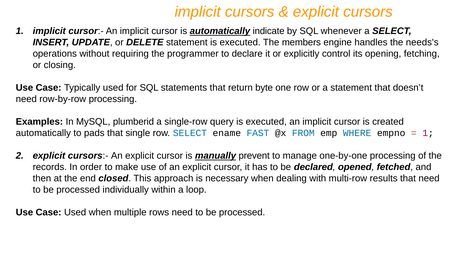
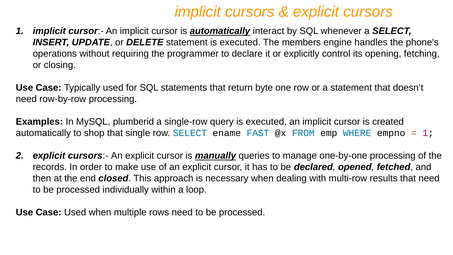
indicate: indicate -> interact (269, 31)
needs's: needs's -> phone's (422, 42)
pads: pads -> shop (94, 133)
prevent: prevent -> queries (254, 156)
